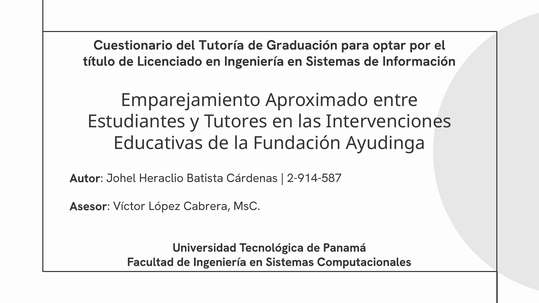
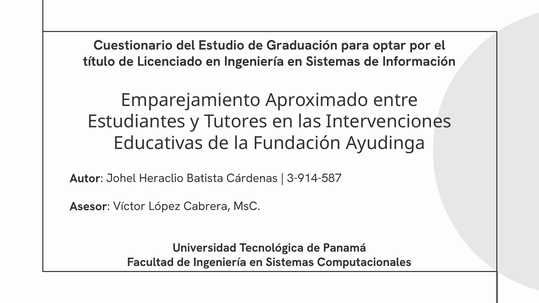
Tutoría: Tutoría -> Estudio (221, 45)
2-914-587: 2-914-587 -> 3-914-587 (314, 178)
